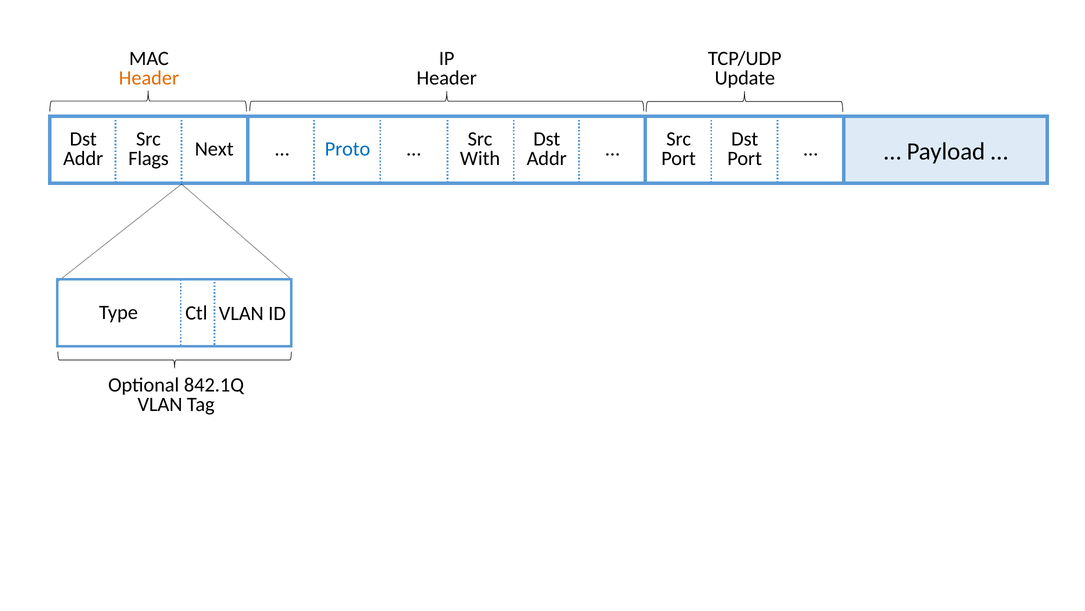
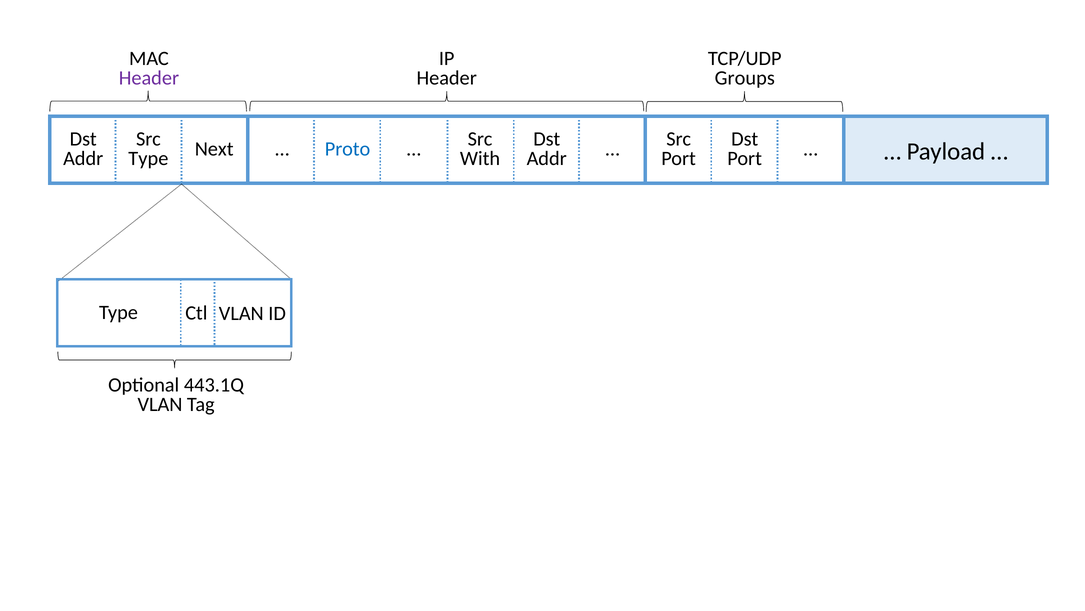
Header colour: orange -> purple (149, 78)
Update: Update -> Groups (745, 78)
Flags: Flags -> Type (148, 158)
842.1Q: 842.1Q -> 443.1Q (214, 385)
